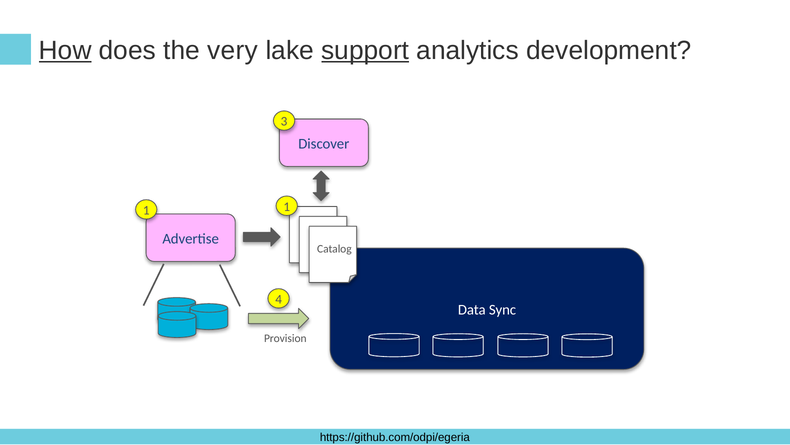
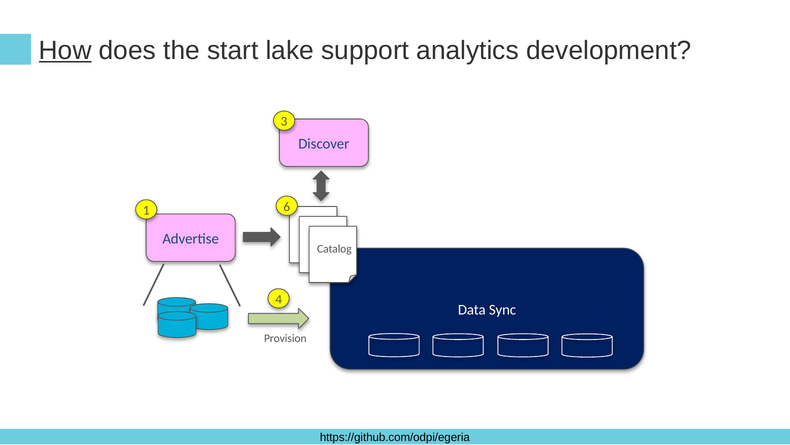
very: very -> start (233, 51)
support underline: present -> none (365, 51)
1 1: 1 -> 6 (287, 206)
